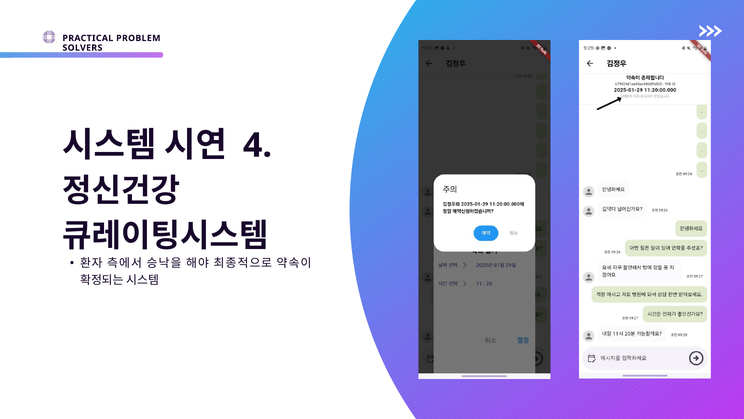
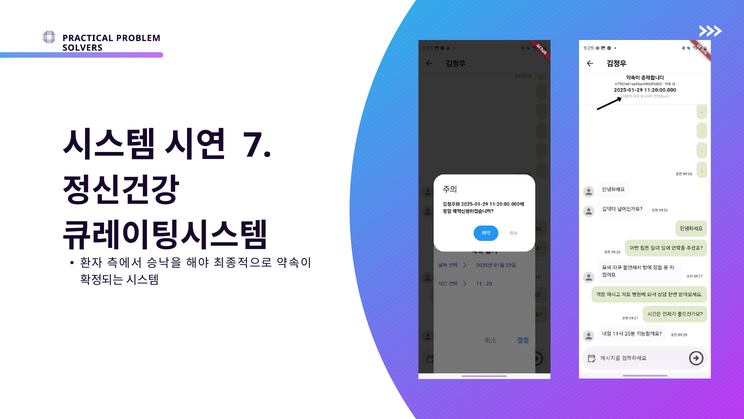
4: 4 -> 7 (257, 145)
